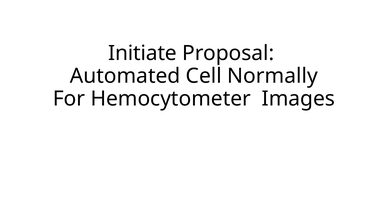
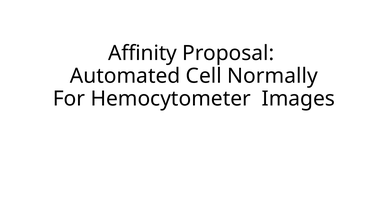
Initiate: Initiate -> Affinity (143, 53)
